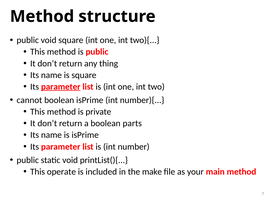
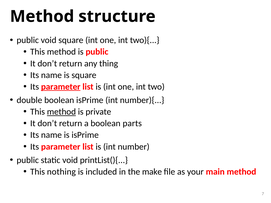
cannot: cannot -> double (29, 100)
method underline: none -> present (61, 112)
operate: operate -> nothing (61, 172)
